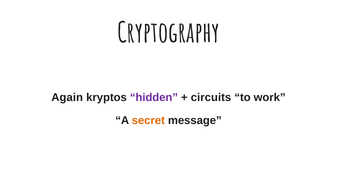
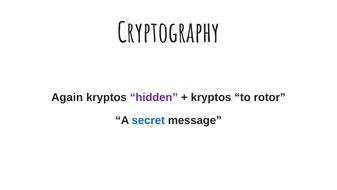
circuits: circuits -> kryptos (211, 97)
work: work -> rotor (270, 97)
secret colour: orange -> blue (148, 120)
